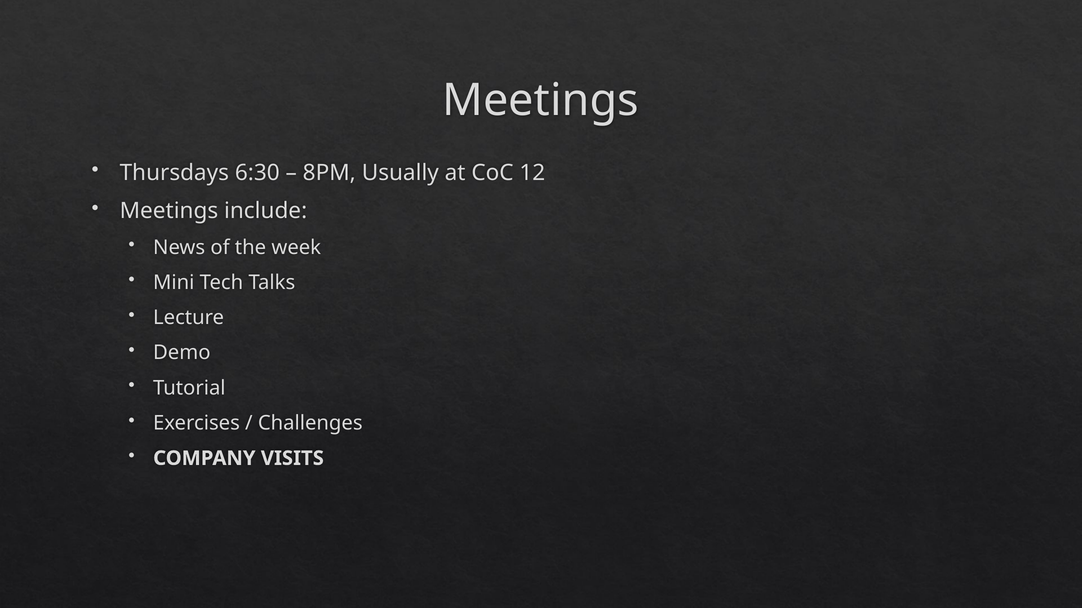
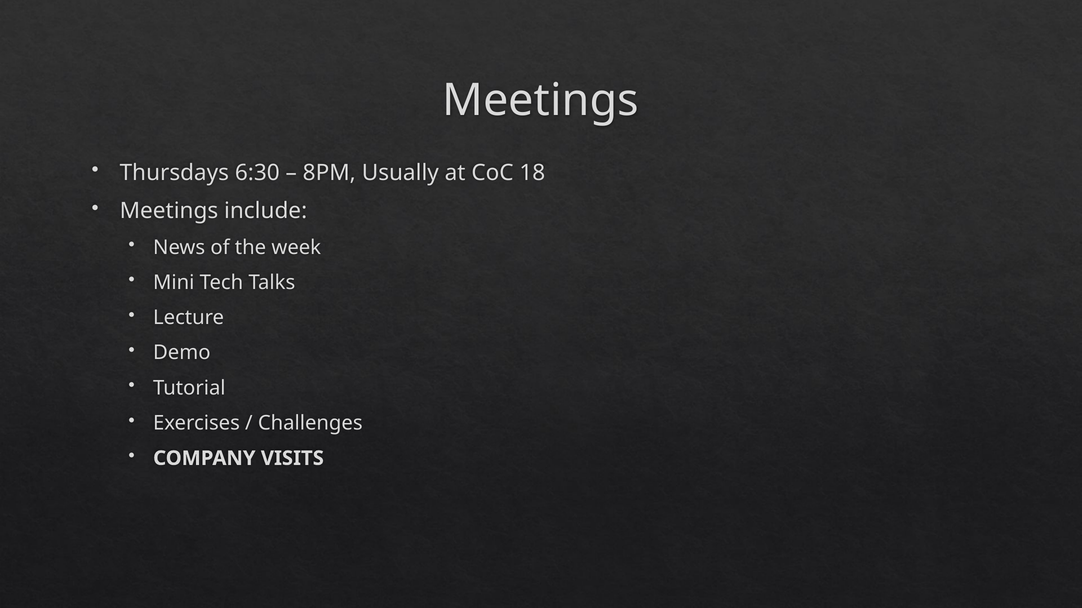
12: 12 -> 18 (532, 173)
